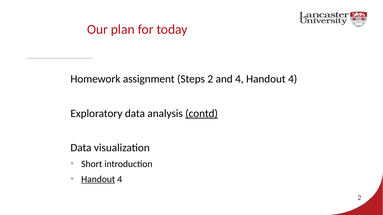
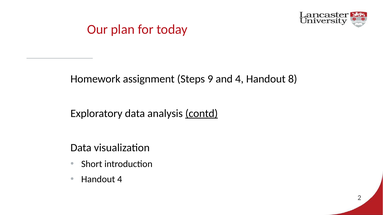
Steps 2: 2 -> 9 (210, 79)
4 Handout 4: 4 -> 8 (293, 79)
Handout underline: present -> none (98, 180)
